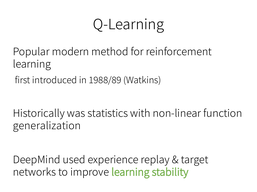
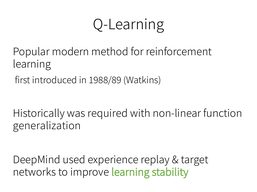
statistics: statistics -> required (108, 114)
